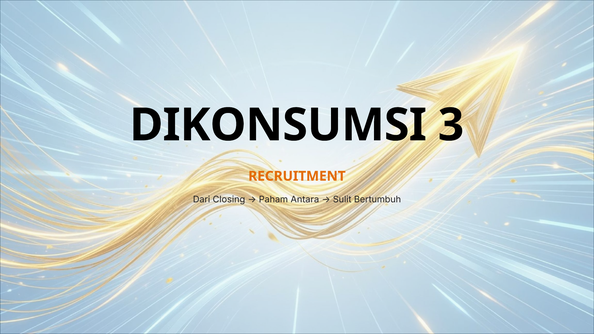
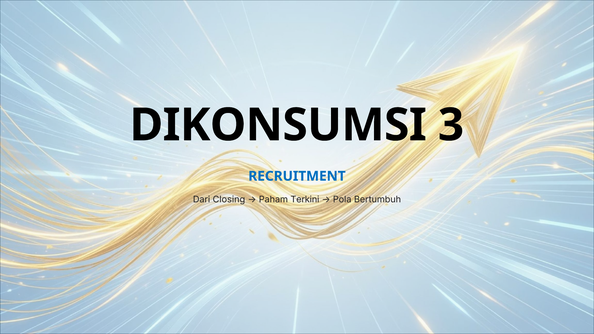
RECRUITMENT colour: orange -> blue (297, 176)
Antara: Antara -> Terkini (305, 200)
Sulit: Sulit -> Pola (342, 200)
